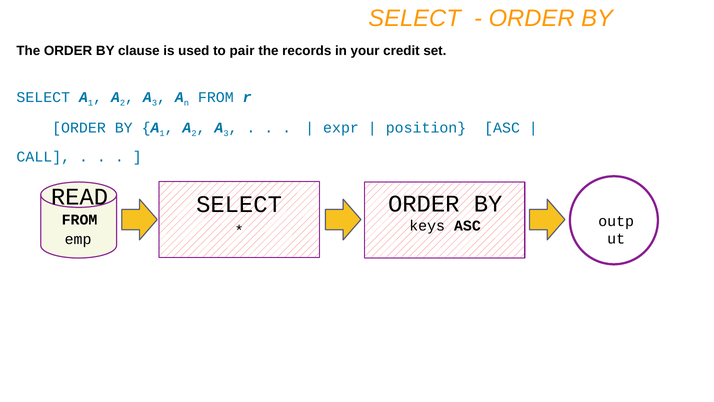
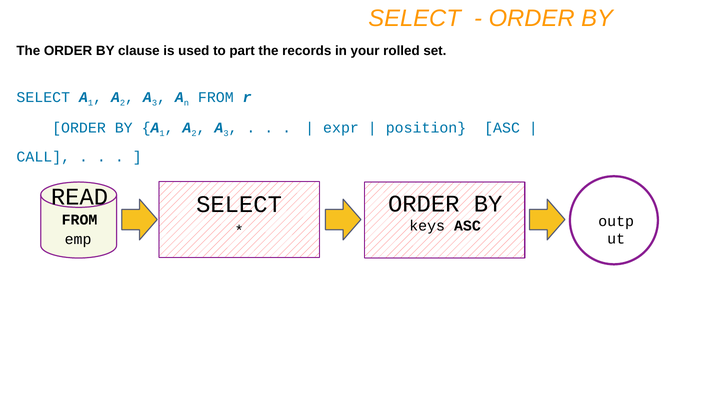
pair: pair -> part (242, 51)
credit: credit -> rolled (401, 51)
